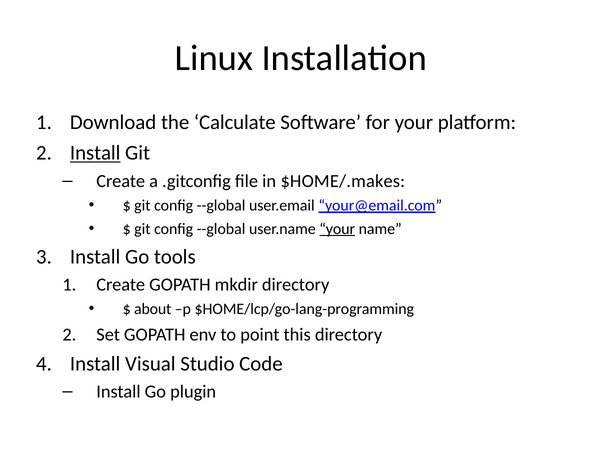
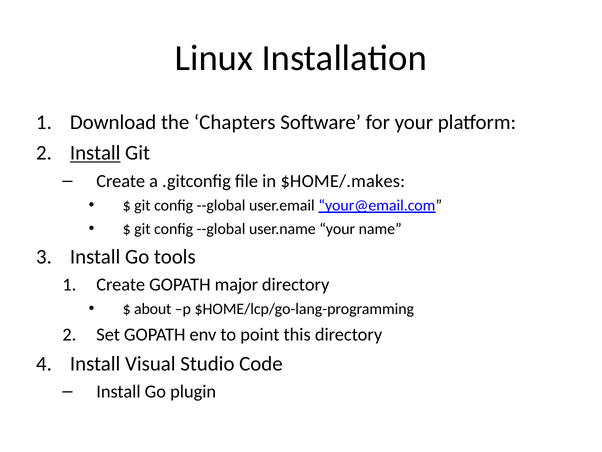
Calculate: Calculate -> Chapters (235, 122)
your underline: present -> none (337, 229)
mkdir: mkdir -> major (236, 284)
